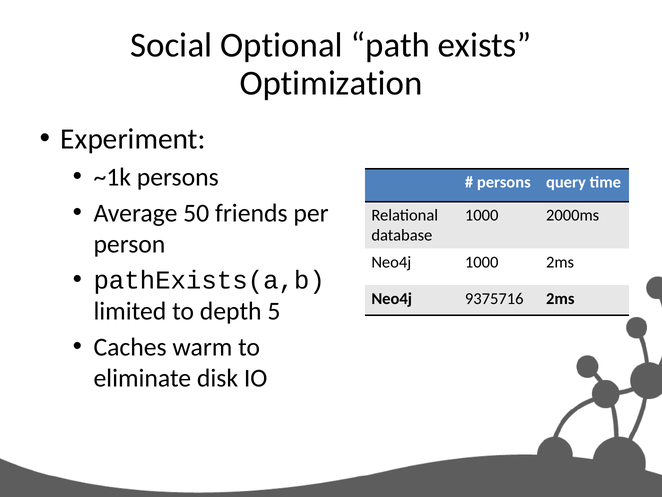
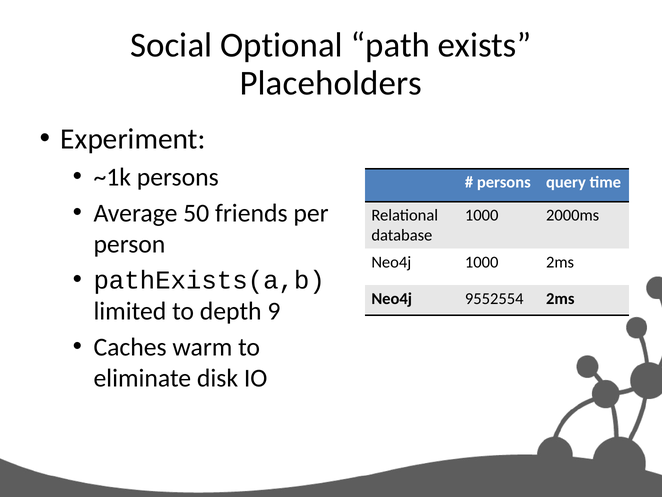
Optimization: Optimization -> Placeholders (331, 83)
9375716: 9375716 -> 9552554 (494, 298)
5: 5 -> 9 (274, 311)
